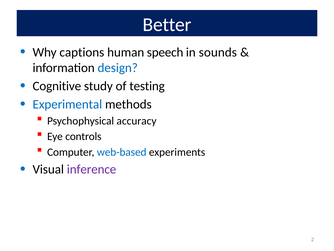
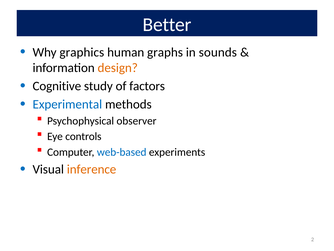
captions: captions -> graphics (82, 52)
speech: speech -> graphs (165, 52)
design colour: blue -> orange (118, 68)
testing: testing -> factors (147, 86)
accuracy: accuracy -> observer (137, 121)
inference colour: purple -> orange (92, 169)
